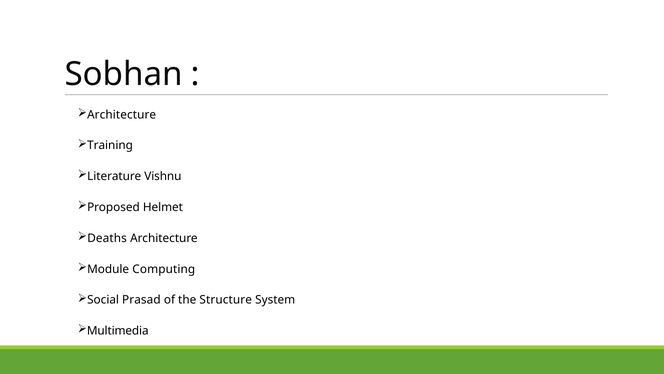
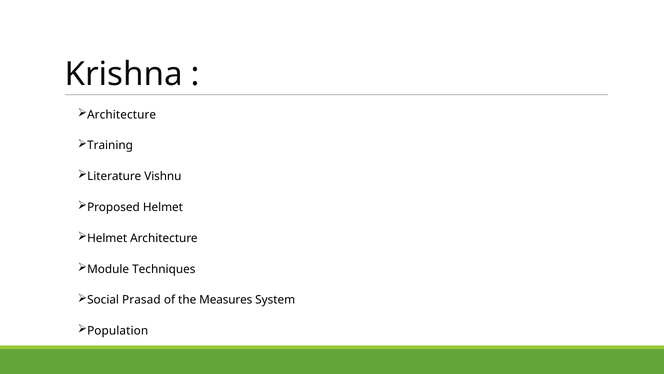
Sobhan: Sobhan -> Krishna (124, 74)
Deaths: Deaths -> Helmet (107, 238)
Computing: Computing -> Techniques (164, 269)
Structure: Structure -> Measures (226, 300)
Multimedia: Multimedia -> Population (118, 331)
